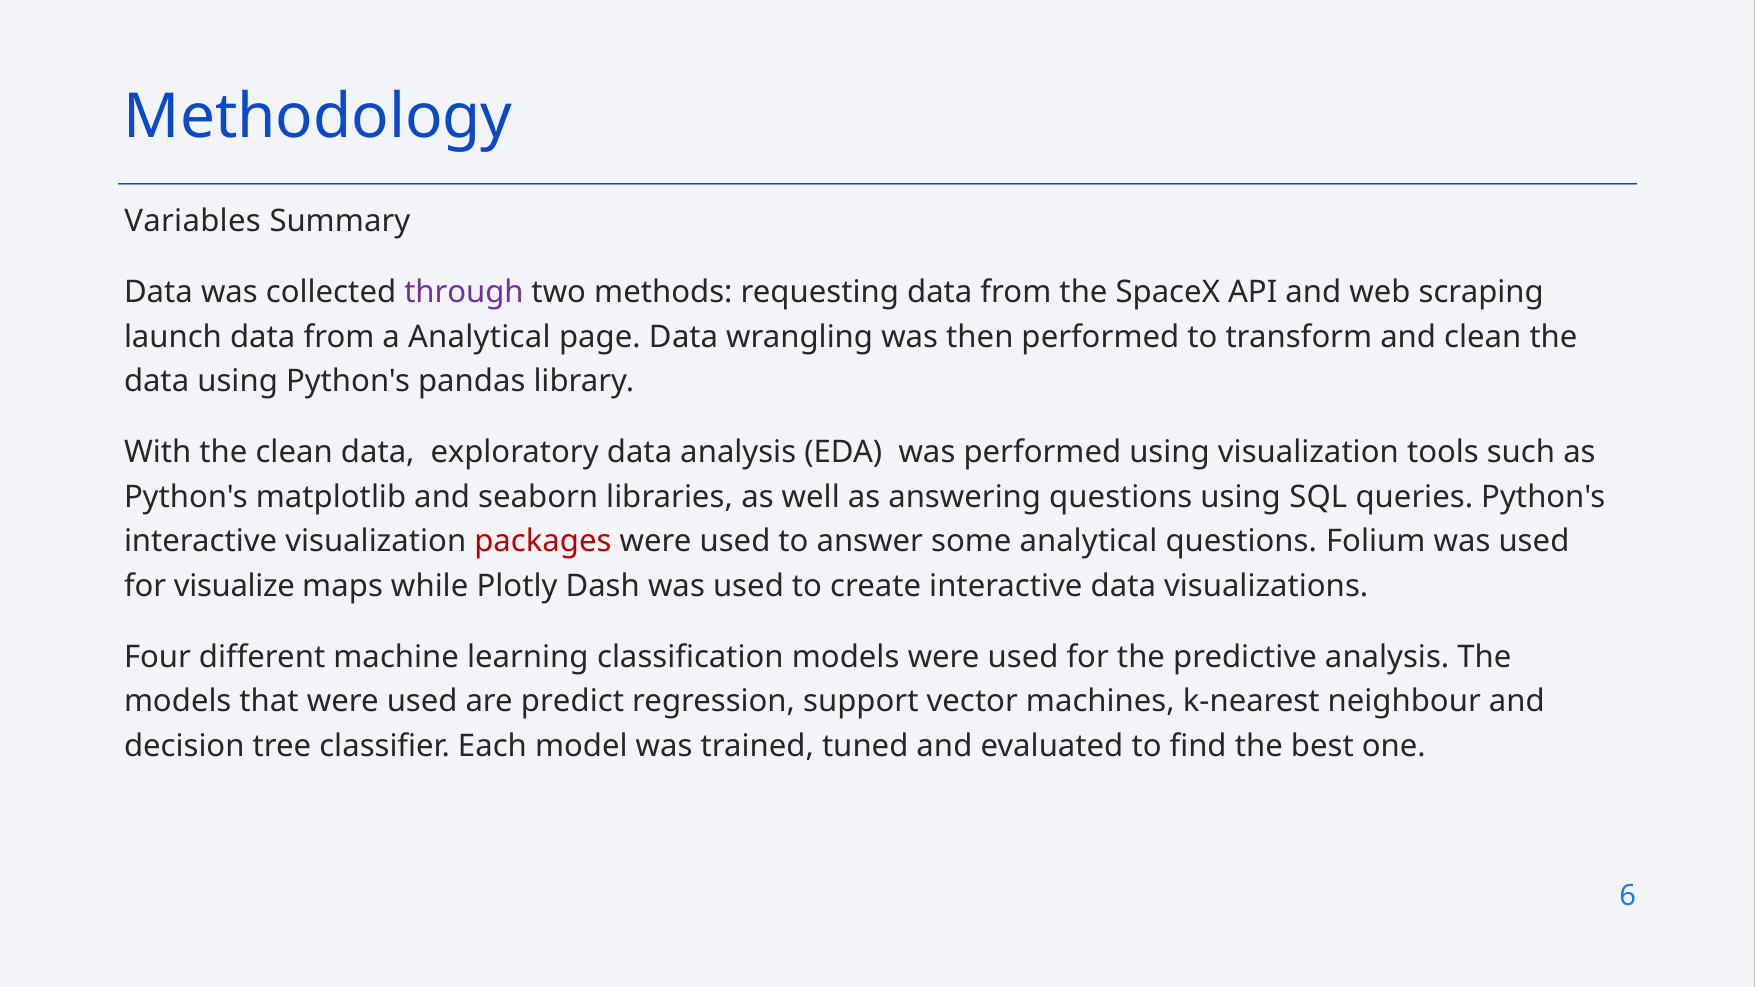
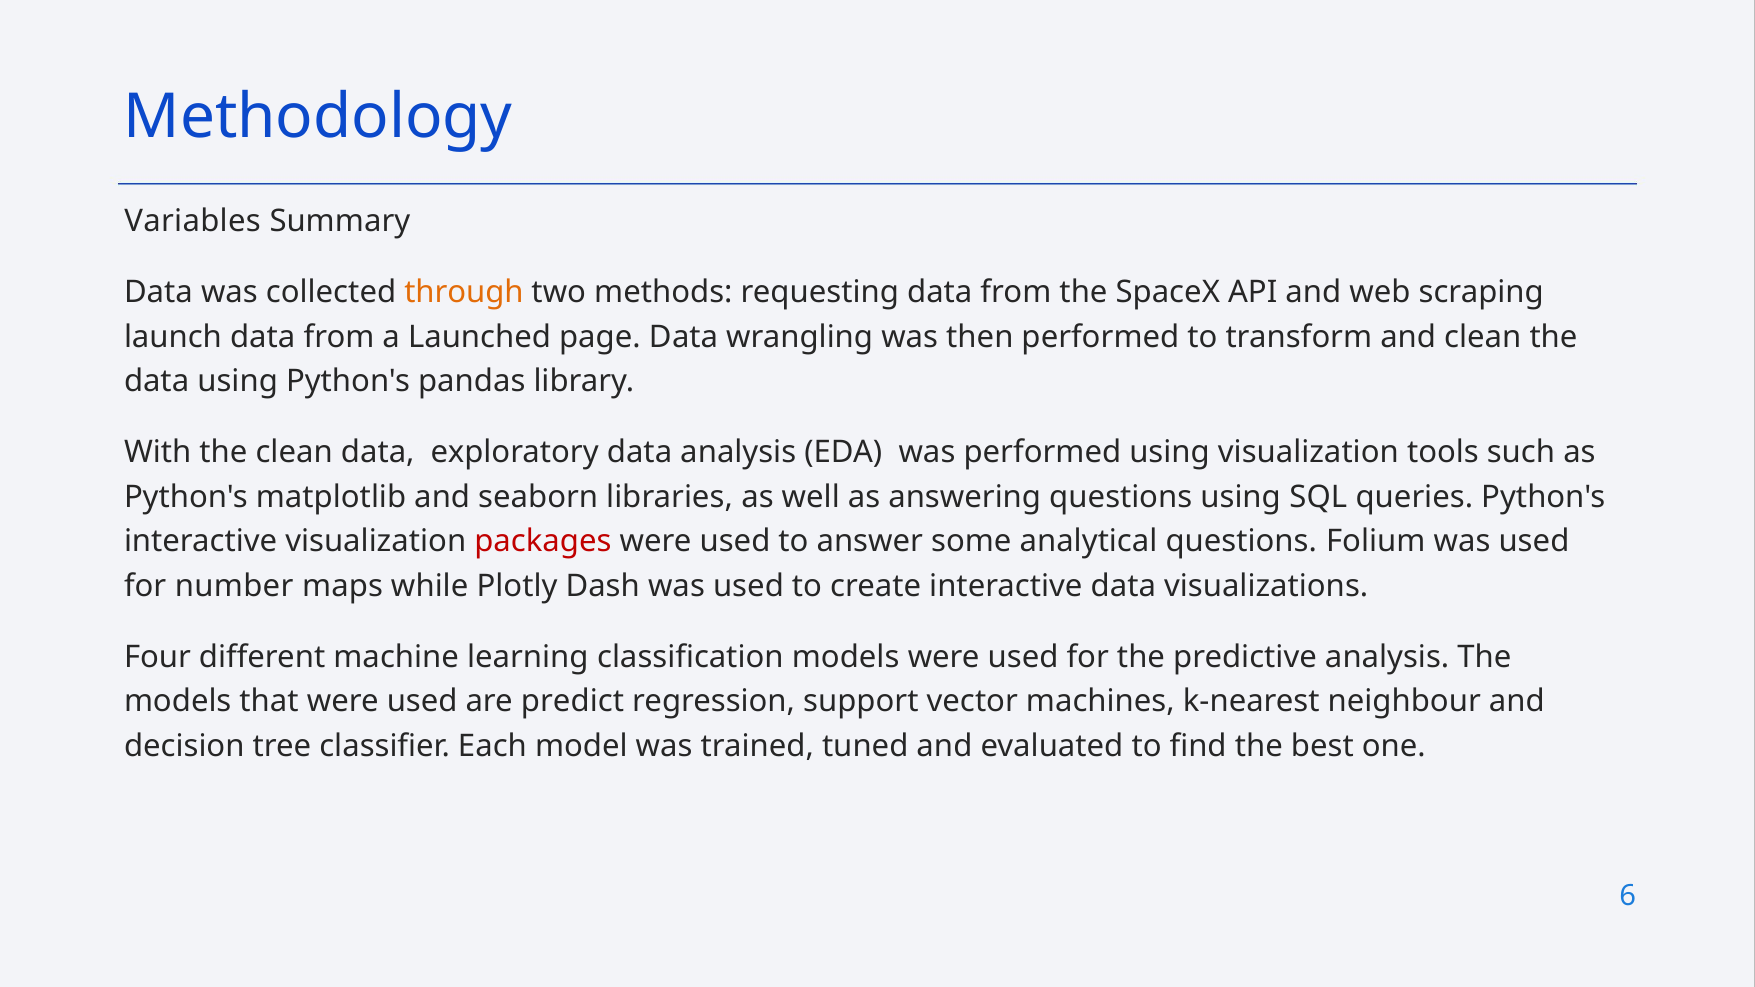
through colour: purple -> orange (464, 292)
a Analytical: Analytical -> Launched (480, 337)
visualize: visualize -> number (234, 587)
